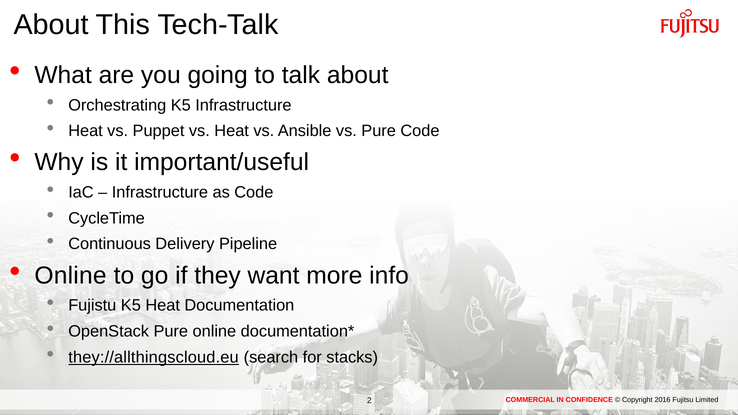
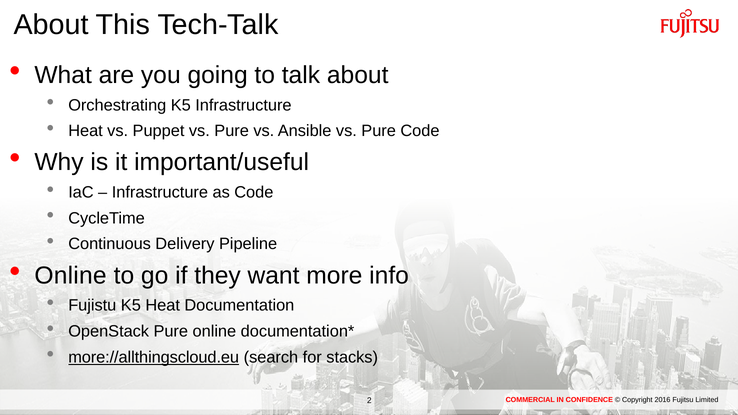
Puppet vs Heat: Heat -> Pure (232, 131)
they://allthingscloud.eu: they://allthingscloud.eu -> more://allthingscloud.eu (154, 357)
